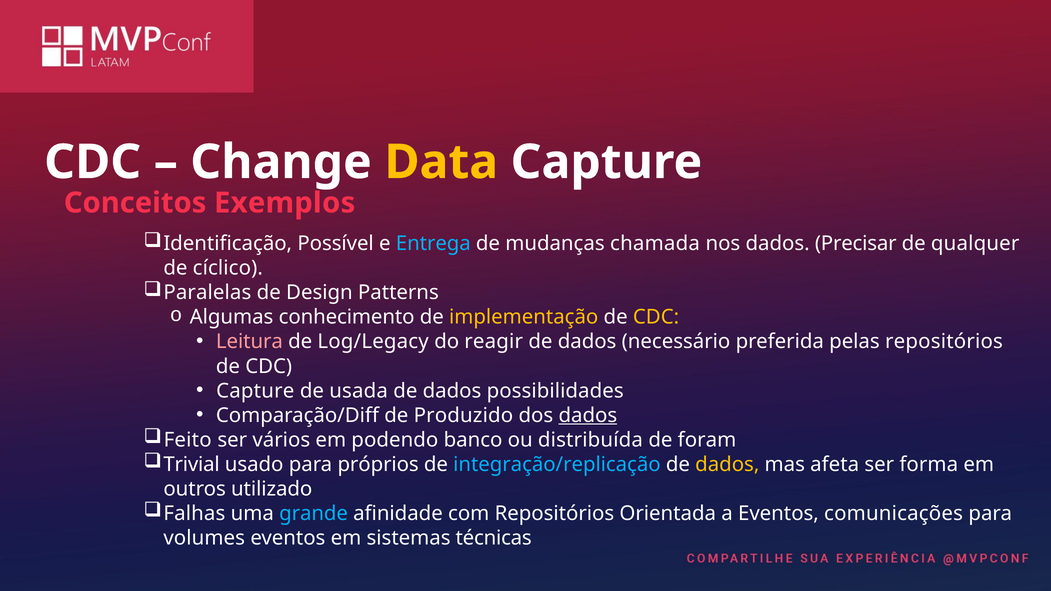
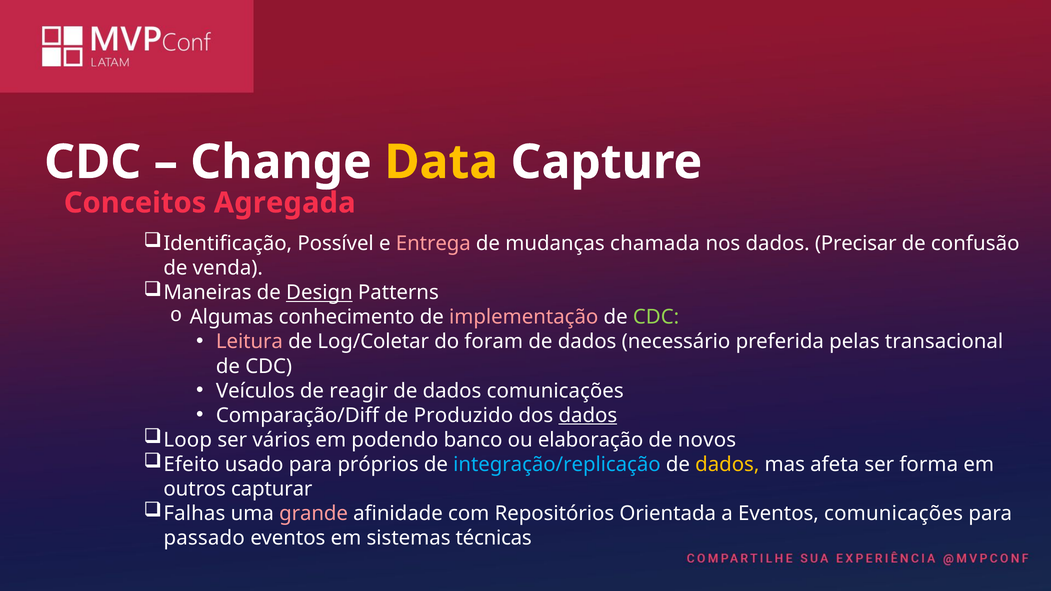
Exemplos: Exemplos -> Agregada (285, 203)
Entrega colour: light blue -> pink (433, 244)
qualquer: qualquer -> confusão (975, 244)
cíclico: cíclico -> venda (228, 268)
Paralelas: Paralelas -> Maneiras (208, 293)
Design underline: none -> present (319, 293)
implementação colour: yellow -> pink (524, 317)
CDC colour: yellow -> light green (656, 317)
Log/Legacy: Log/Legacy -> Log/Coletar (373, 342)
reagir: reagir -> foram (494, 342)
pelas repositórios: repositórios -> transacional (944, 342)
Capture: Capture -> Veículos (255, 391)
usada: usada -> reagir (359, 391)
dados possibilidades: possibilidades -> comunicações (555, 391)
Feito: Feito -> Loop (188, 440)
distribuída: distribuída -> elaboração (591, 440)
foram: foram -> novos (707, 440)
Trivial: Trivial -> Efeito (191, 465)
utilizado: utilizado -> capturar (272, 489)
grande colour: light blue -> pink (314, 514)
volumes: volumes -> passado (204, 538)
